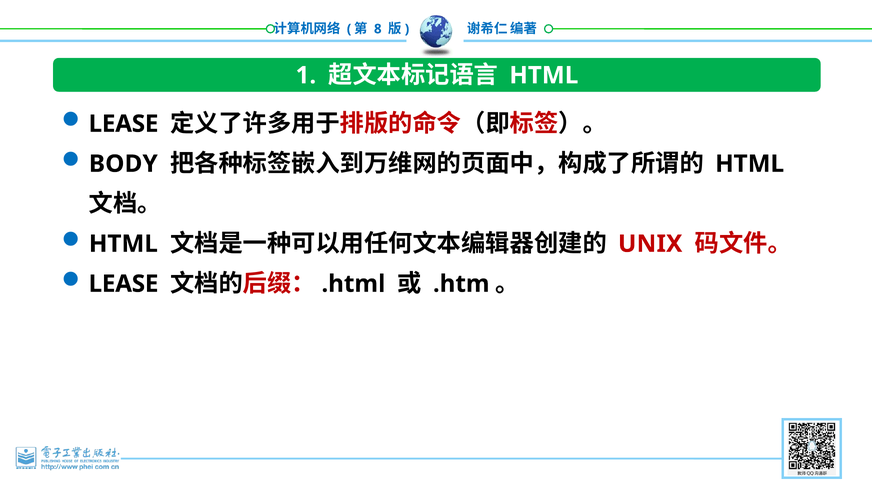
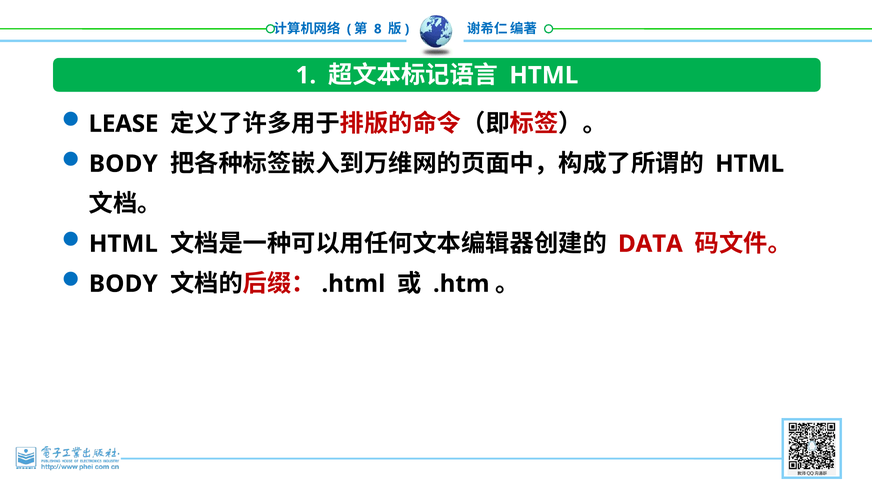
UNIX: UNIX -> DATA (650, 244)
LEASE: LEASE -> BODY (123, 284)
